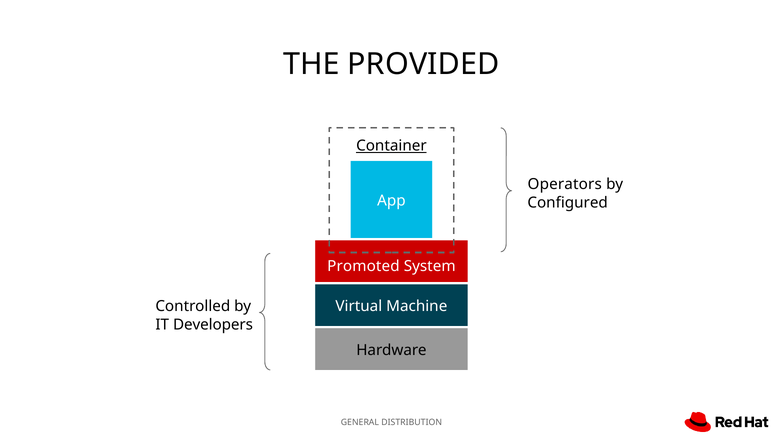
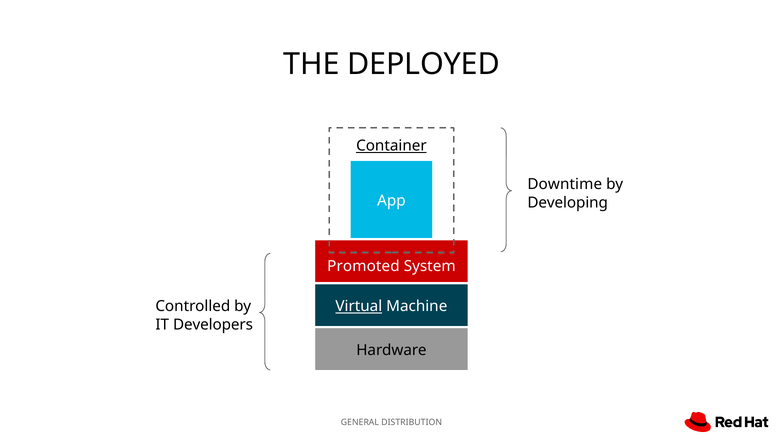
PROVIDED: PROVIDED -> DEPLOYED (424, 64)
Operators: Operators -> Downtime (565, 184)
Configured: Configured -> Developing (568, 203)
Virtual underline: none -> present (359, 307)
